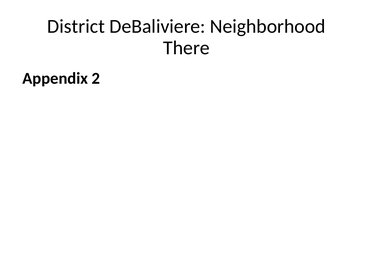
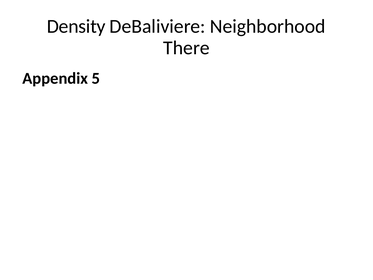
District: District -> Density (76, 26)
2: 2 -> 5 (96, 78)
